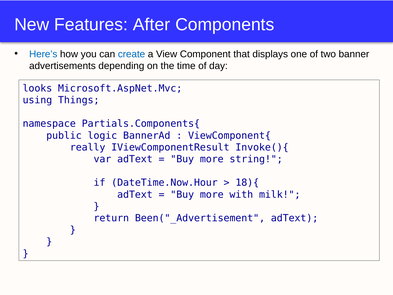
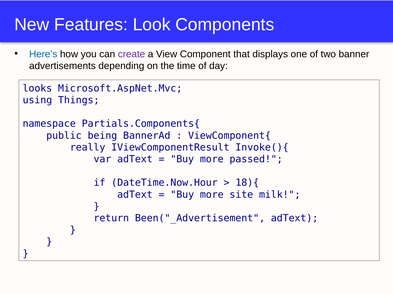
After: After -> Look (152, 25)
create colour: blue -> purple (132, 54)
logic: logic -> being (102, 135)
string: string -> passed (256, 159)
with: with -> site (241, 194)
